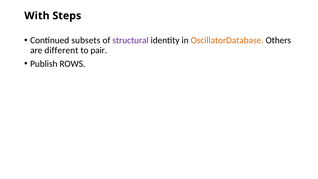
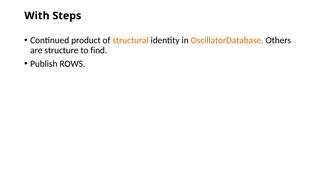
subsets: subsets -> product (86, 40)
structural colour: purple -> orange (131, 40)
different: different -> structure (61, 50)
pair: pair -> find (99, 50)
